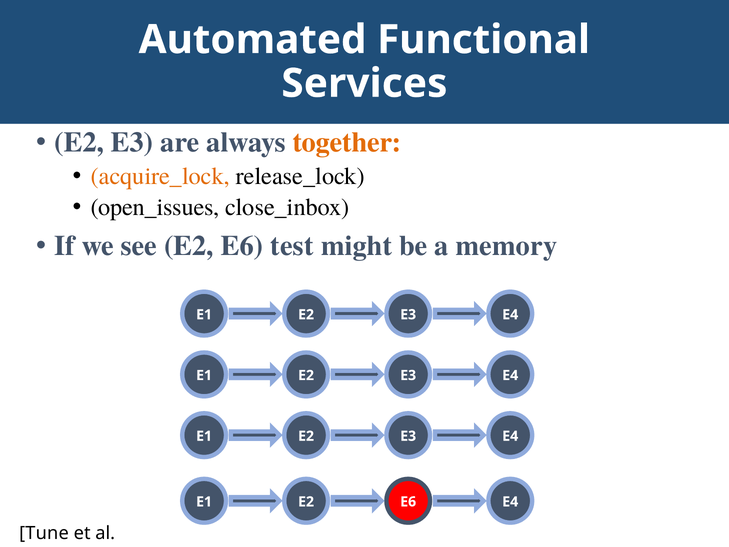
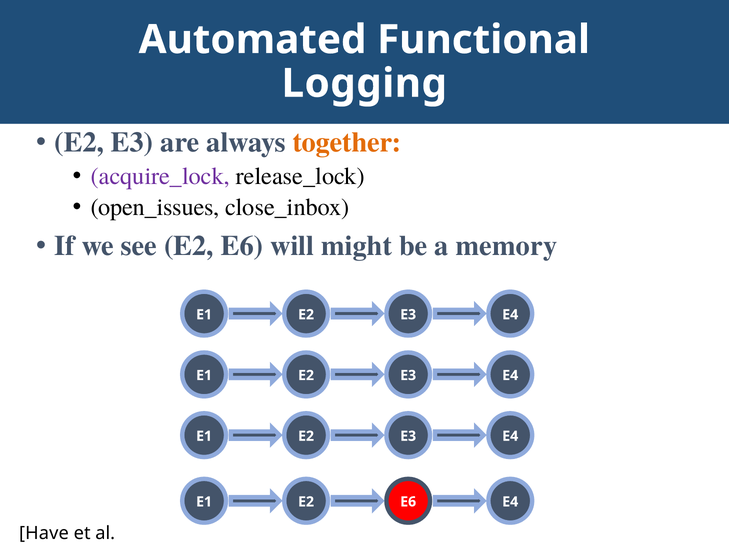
Services: Services -> Logging (364, 83)
acquire_lock colour: orange -> purple (160, 176)
test: test -> will (292, 246)
Tune: Tune -> Have (44, 533)
